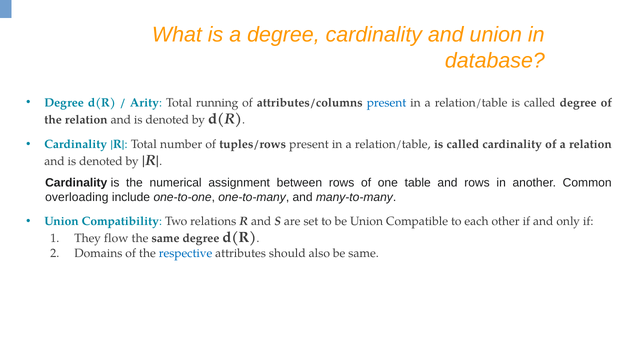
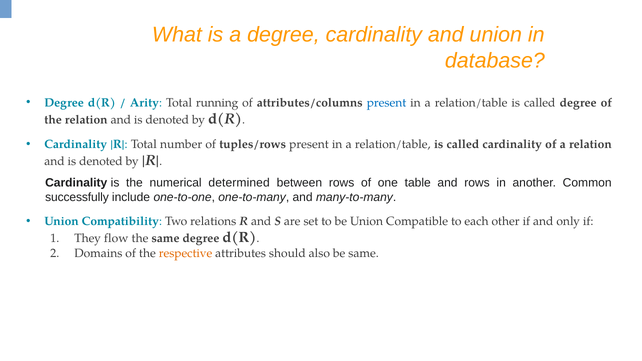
assignment: assignment -> determined (239, 183)
overloading: overloading -> successfully (77, 197)
respective colour: blue -> orange (186, 253)
